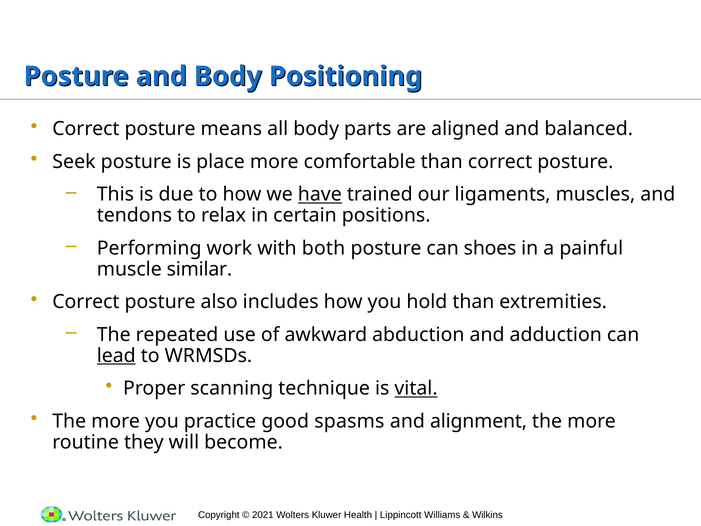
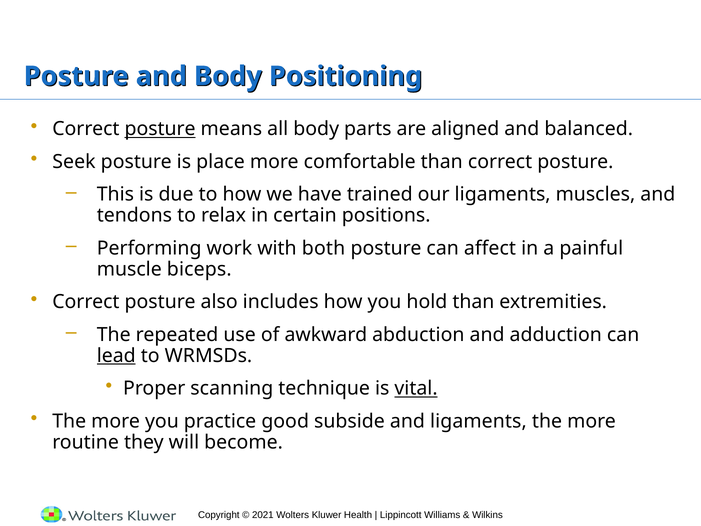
posture underline: none -> present (160, 129)
have underline: present -> none (320, 194)
shoes: shoes -> affect (490, 248)
similar: similar -> biceps (199, 269)
spasms: spasms -> subside (349, 421)
and alignment: alignment -> ligaments (478, 421)
